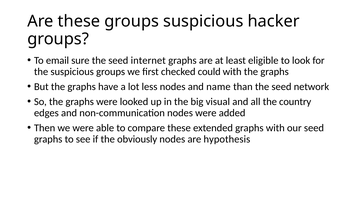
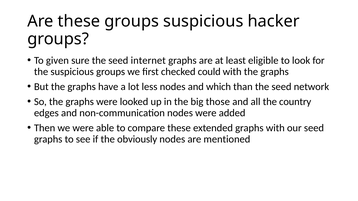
email: email -> given (57, 61)
name: name -> which (219, 87)
visual: visual -> those (218, 102)
hypothesis: hypothesis -> mentioned (227, 139)
